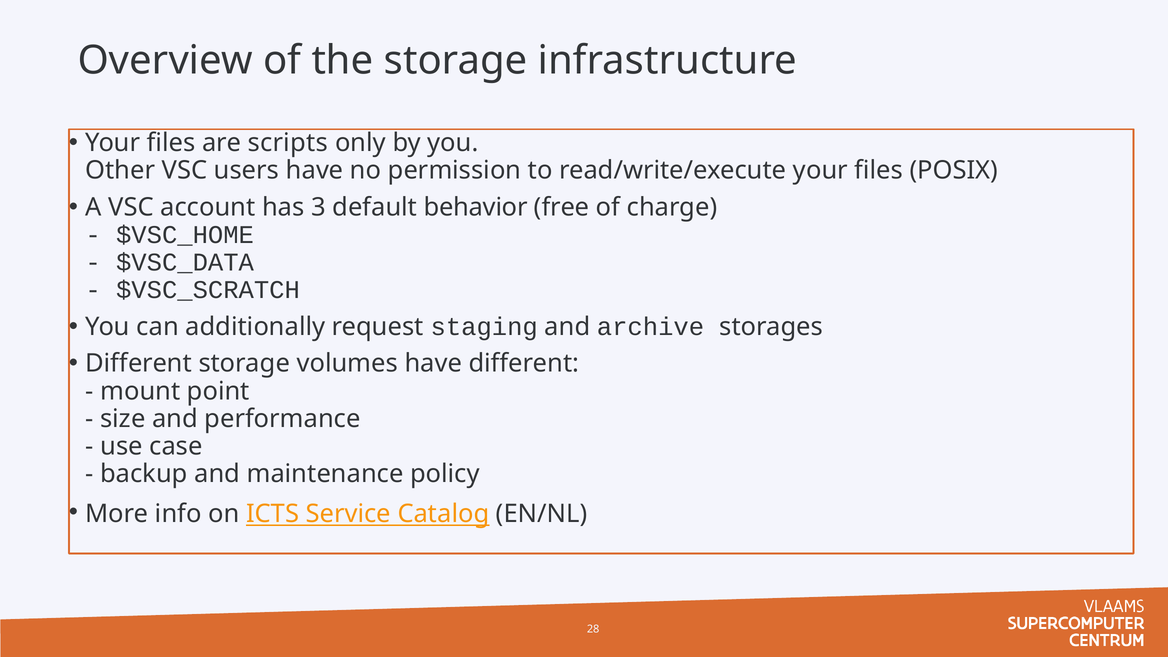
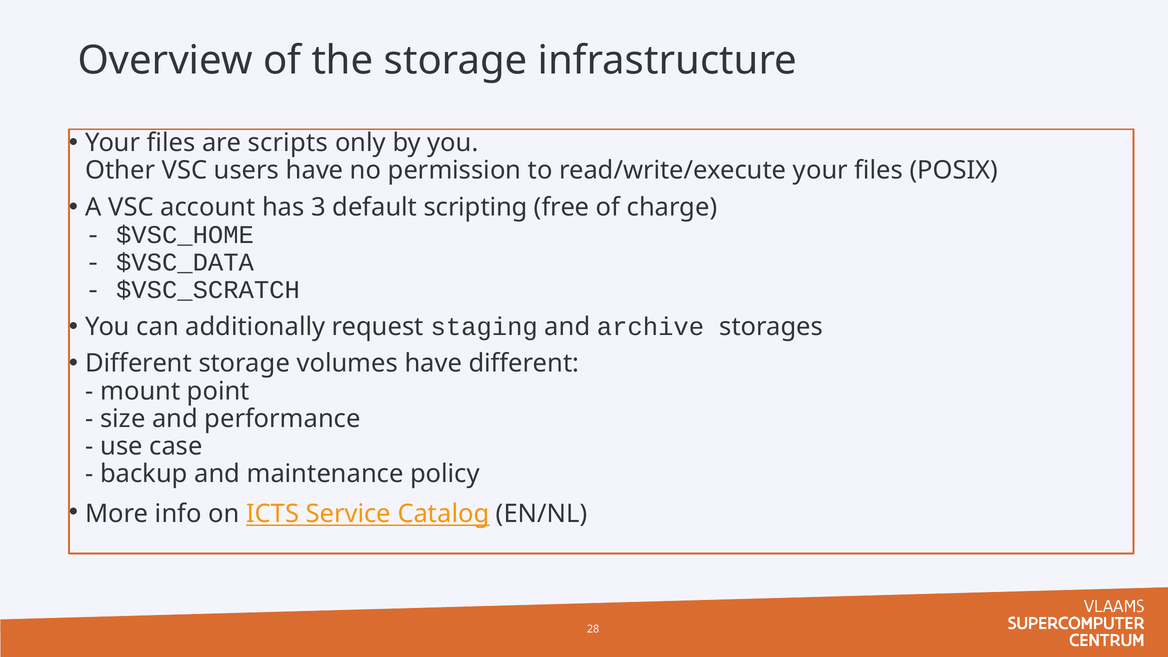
behavior: behavior -> scripting (476, 207)
